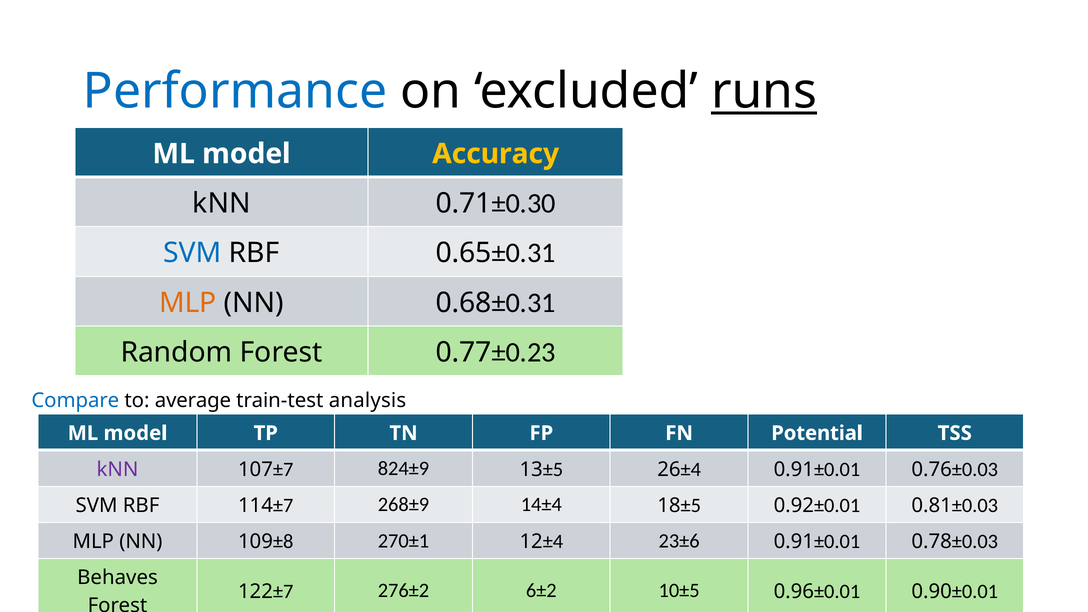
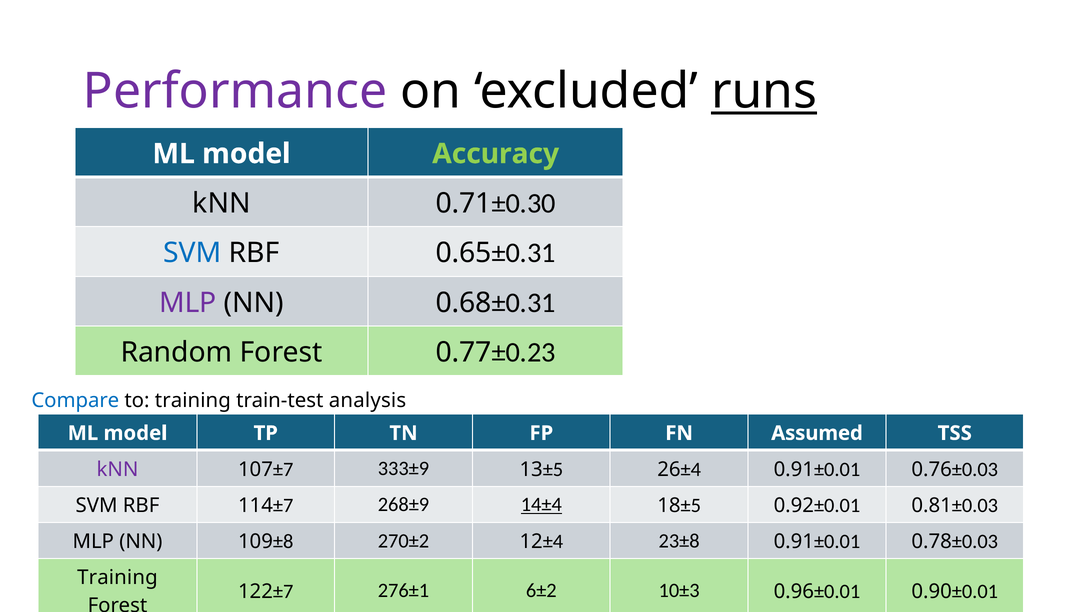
Performance colour: blue -> purple (235, 91)
Accuracy colour: yellow -> light green (496, 154)
MLP colour: orange -> purple (188, 303)
to average: average -> training (193, 400)
Potential: Potential -> Assumed (817, 433)
824±9: 824±9 -> 333±9 (403, 468)
14±4 underline: none -> present (541, 505)
270±1: 270±1 -> 270±2 (403, 541)
23±6: 23±6 -> 23±8 (679, 541)
Behaves: Behaves -> Training (117, 578)
276±2: 276±2 -> 276±1 (403, 591)
10±5: 10±5 -> 10±3 (679, 591)
